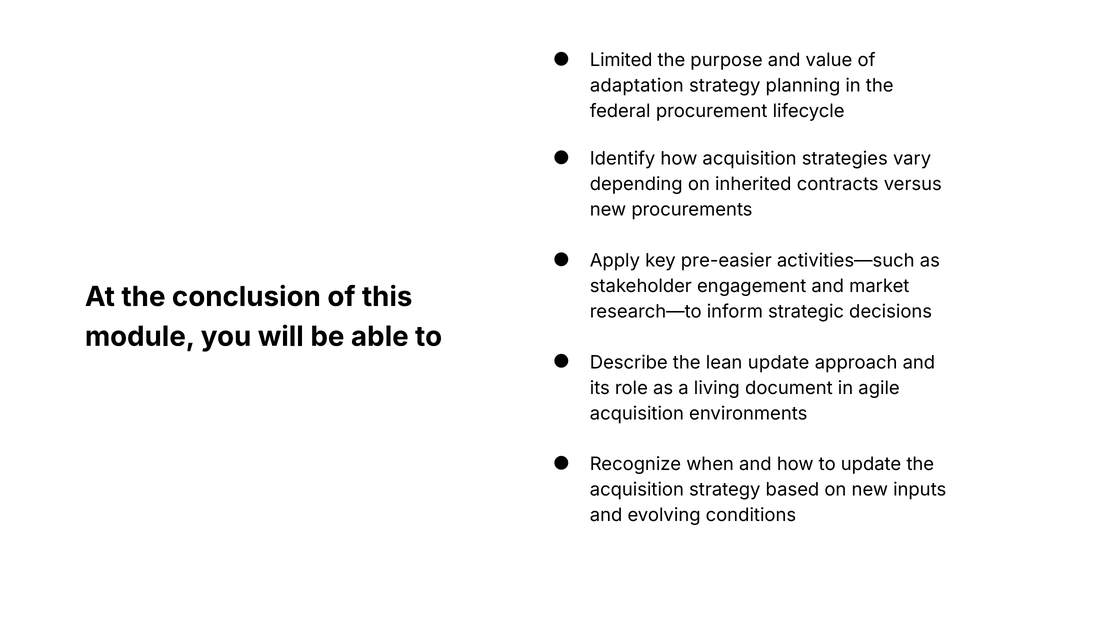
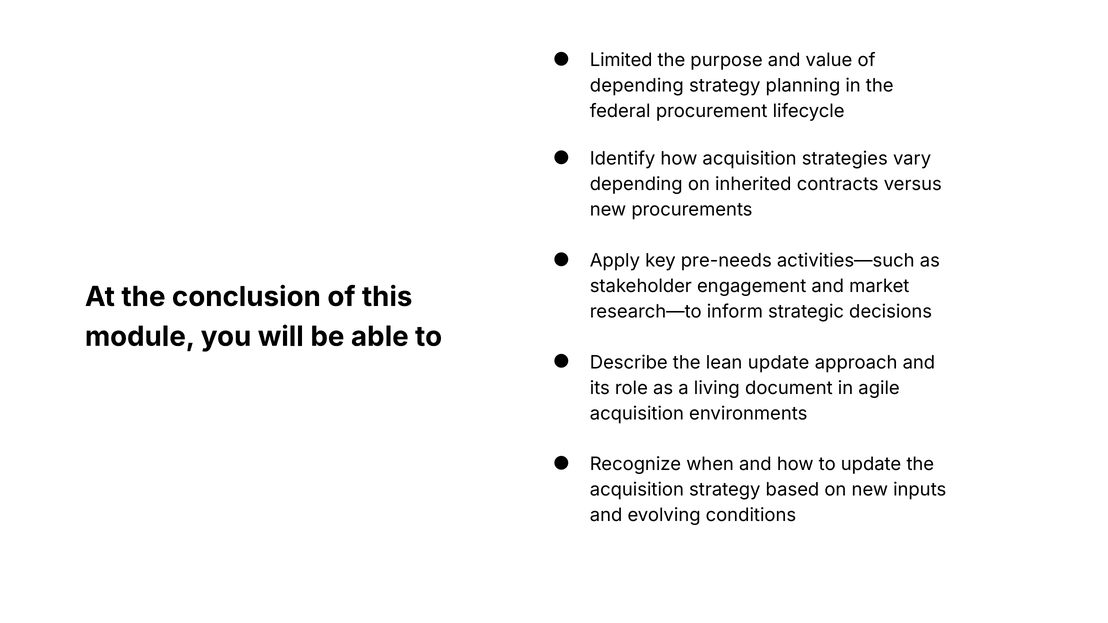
adaptation: adaptation -> depending (637, 86)
pre-easier: pre-easier -> pre-needs (726, 261)
